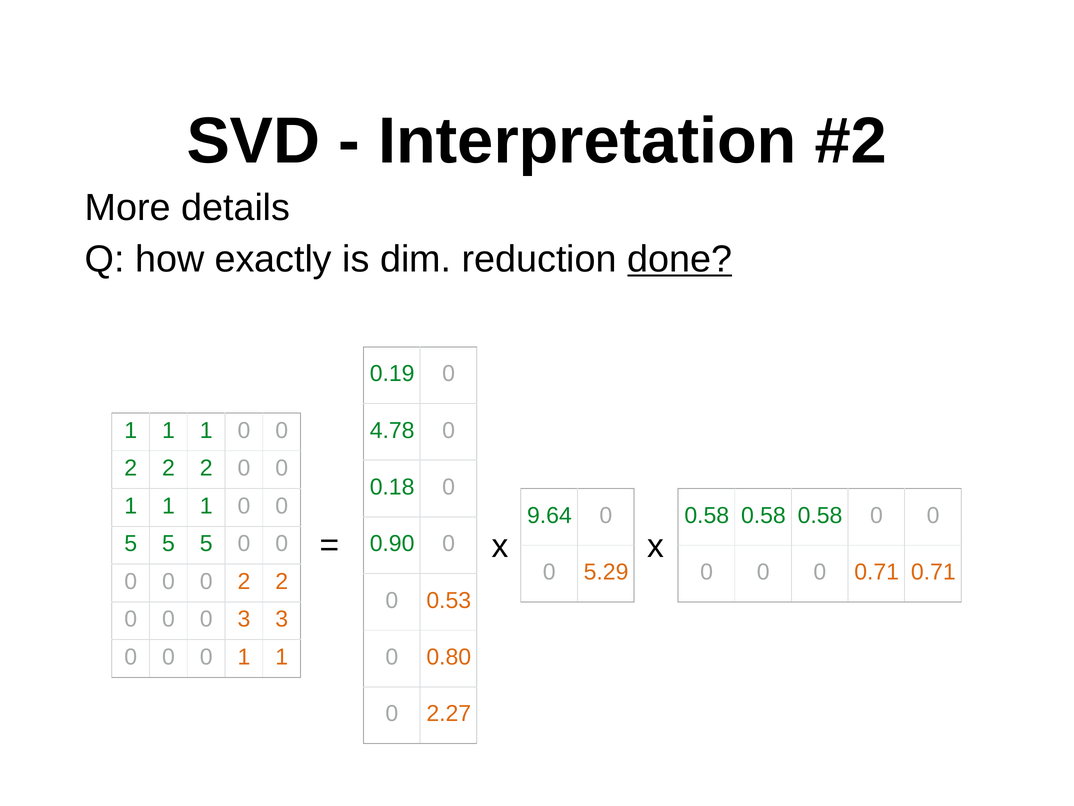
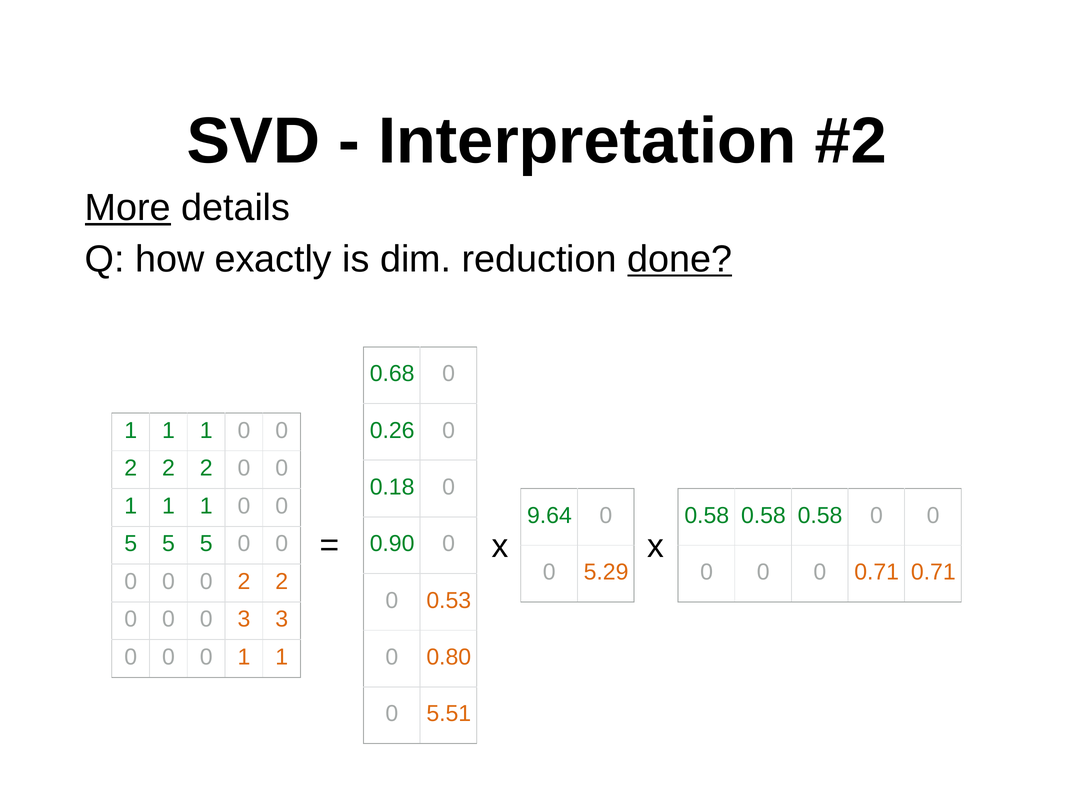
More underline: none -> present (128, 208)
0.19: 0.19 -> 0.68 (392, 374)
4.78: 4.78 -> 0.26 (392, 430)
2.27: 2.27 -> 5.51 (449, 713)
